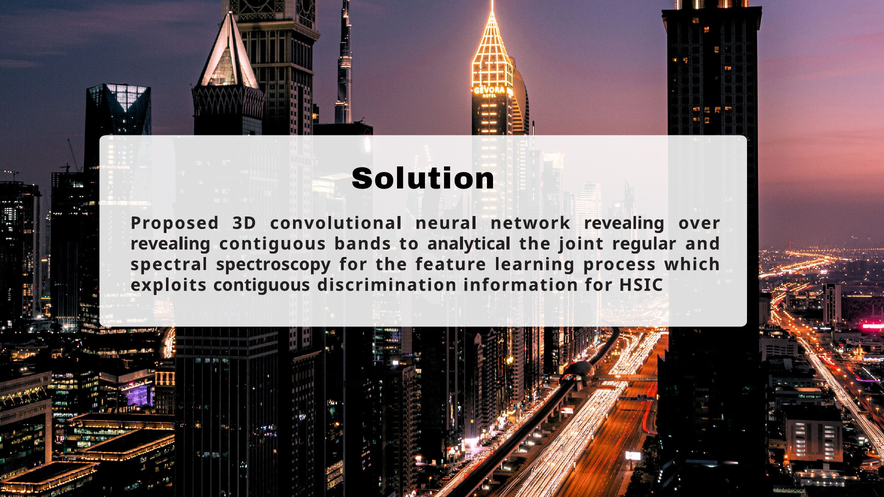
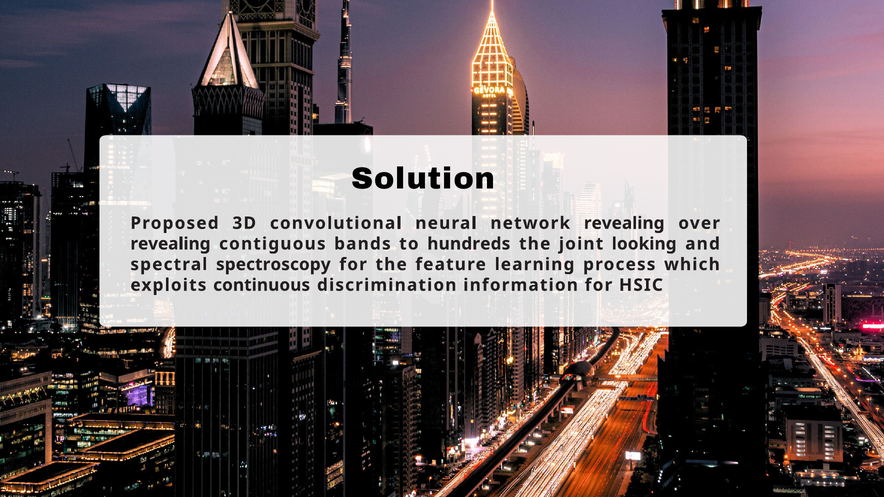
analytical: analytical -> hundreds (469, 244)
regular: regular -> looking (644, 244)
exploits contiguous: contiguous -> continuous (262, 285)
